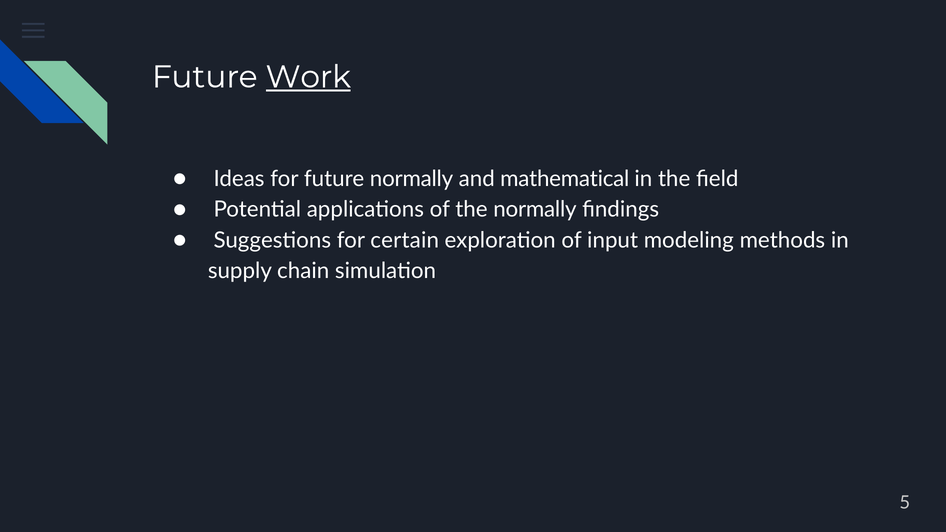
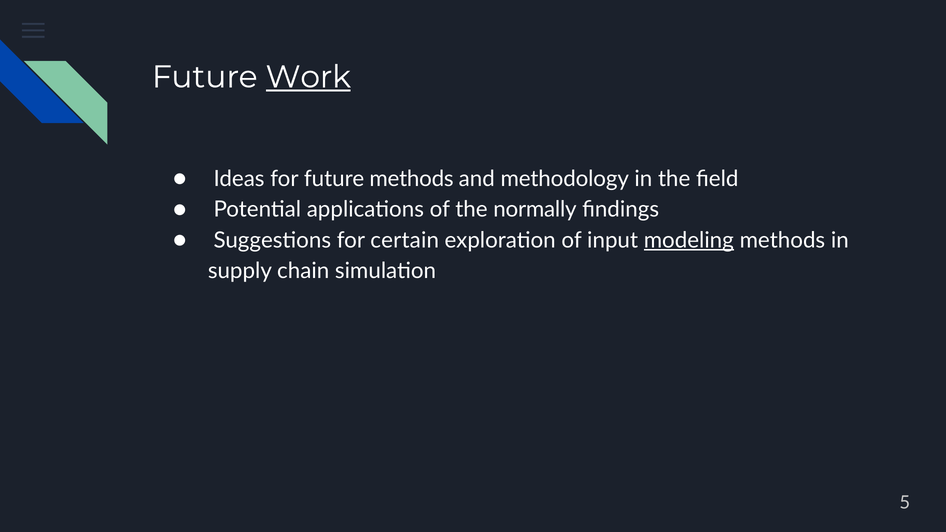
future normally: normally -> methods (412, 179)
mathematical: mathematical -> methodology (565, 179)
modeling underline: none -> present (689, 240)
